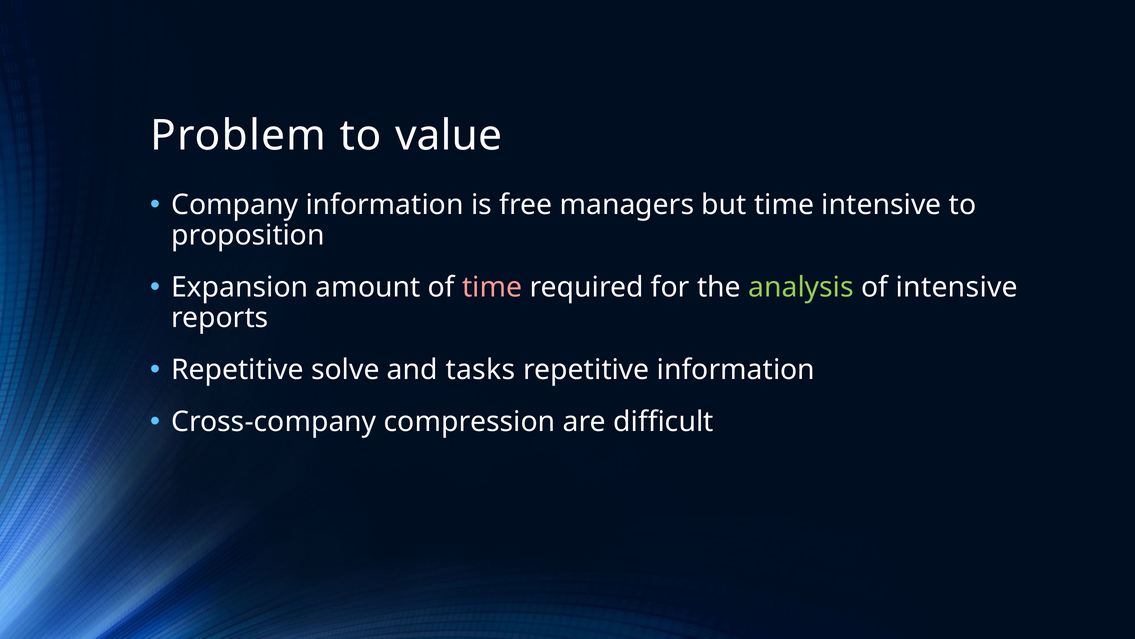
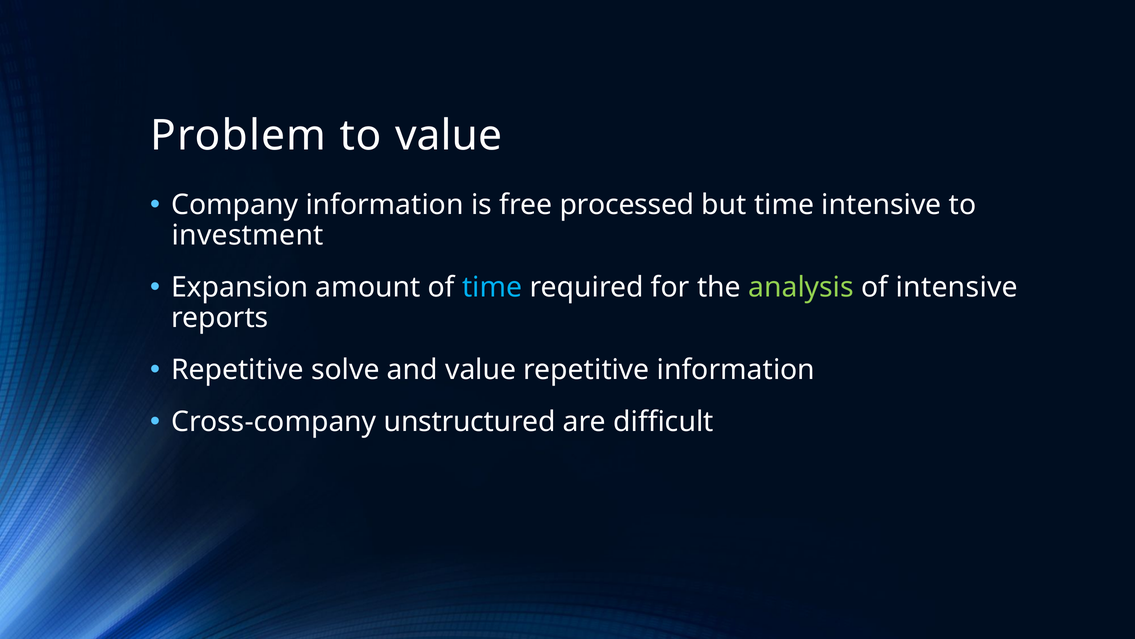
managers: managers -> processed (627, 205)
proposition: proposition -> investment (248, 235)
time colour: pink -> light blue (492, 287)
and tasks: tasks -> value (481, 370)
compression: compression -> unstructured (470, 422)
